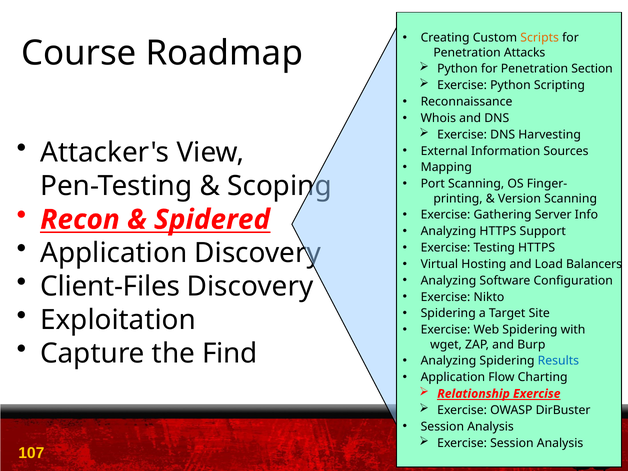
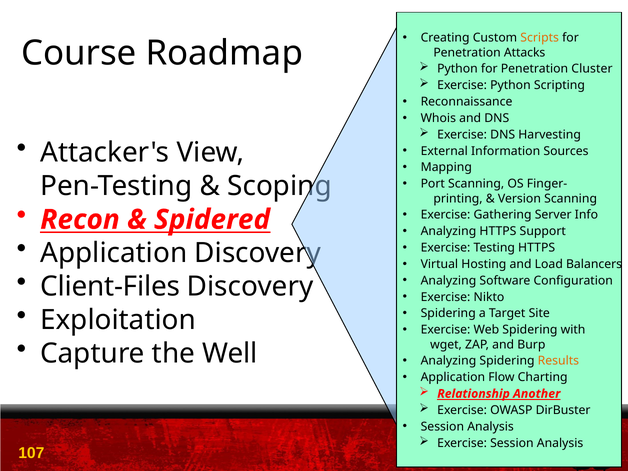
Section: Section -> Cluster (592, 69)
Find: Find -> Well (230, 354)
Results colour: blue -> orange (558, 361)
Exercise: Exercise -> Another (537, 394)
